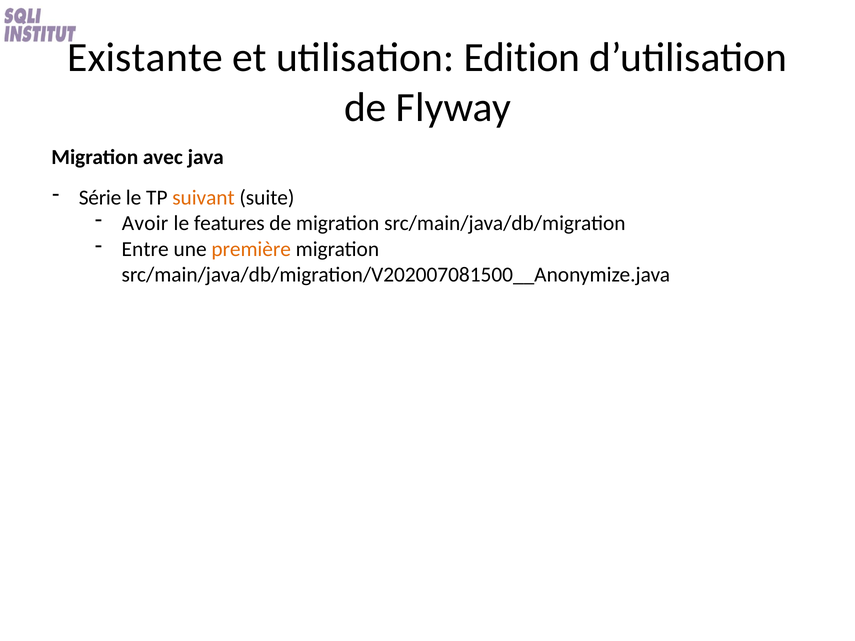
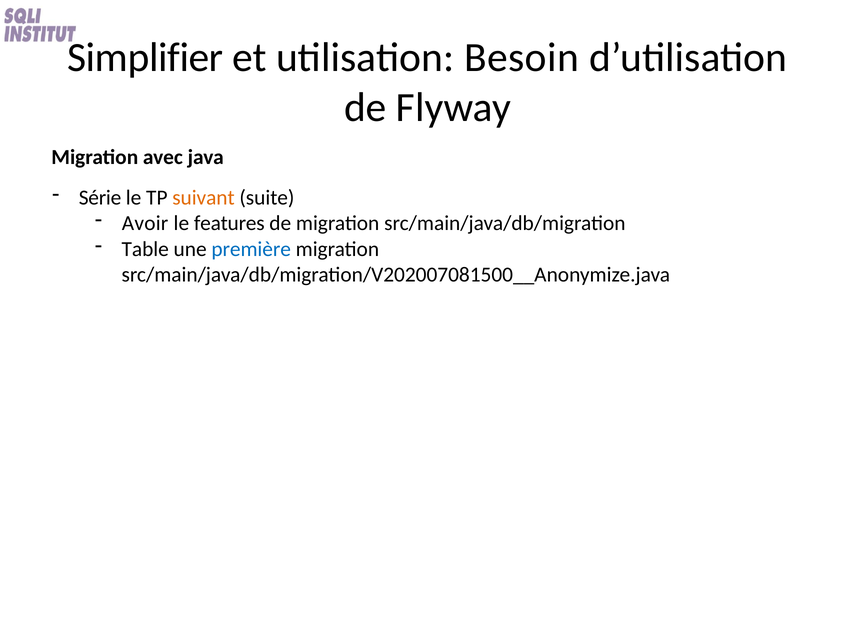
Existante: Existante -> Simplifier (145, 58)
Edition: Edition -> Besoin (521, 58)
Entre: Entre -> Table (145, 249)
première colour: orange -> blue (251, 249)
